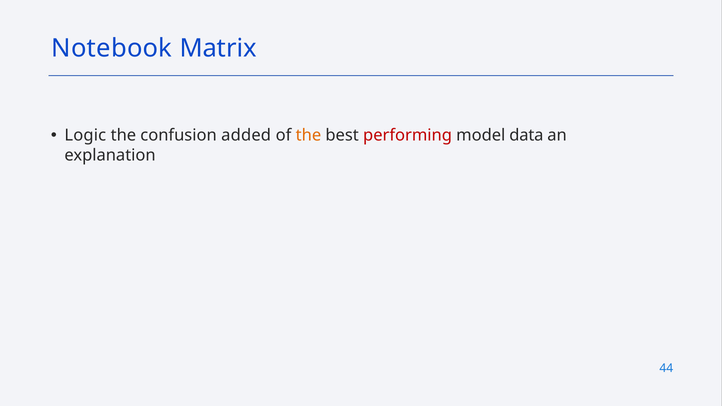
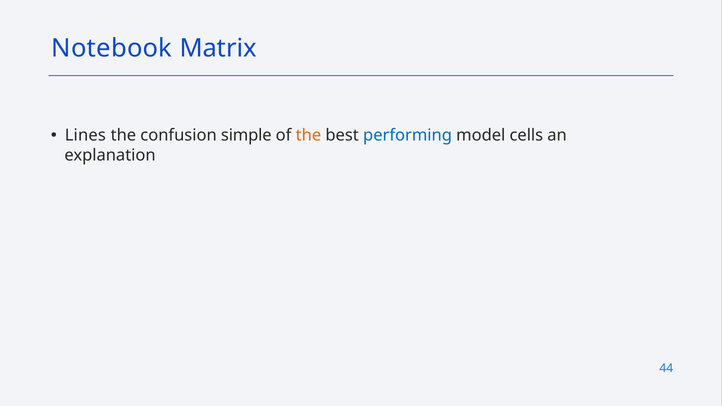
Logic: Logic -> Lines (85, 136)
added: added -> simple (246, 136)
performing colour: red -> blue (408, 136)
data: data -> cells (526, 136)
